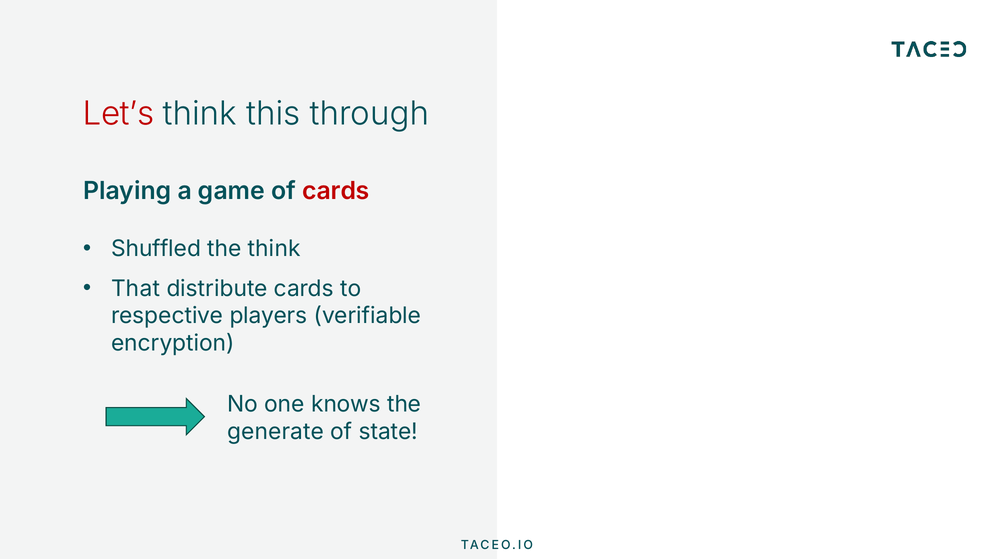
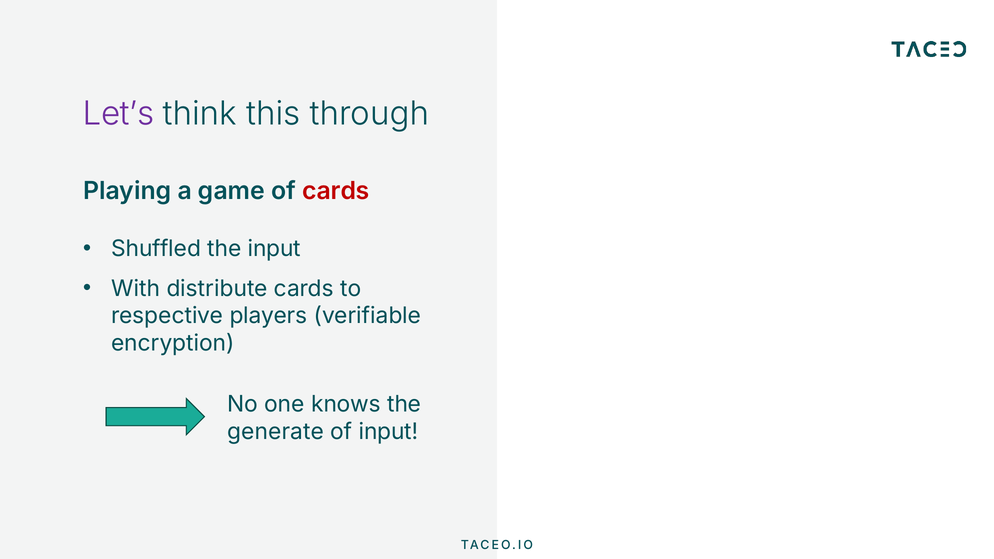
Let’s colour: red -> purple (118, 114)
the think: think -> input (274, 249)
That: That -> With (136, 289)
of state: state -> input (388, 432)
